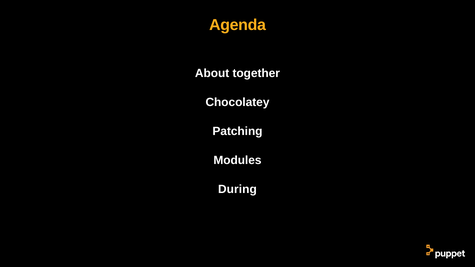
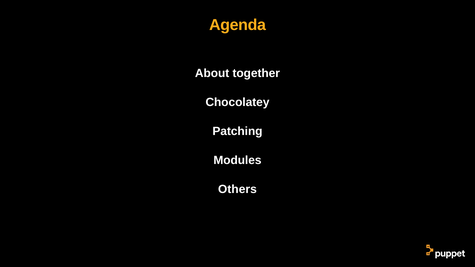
During: During -> Others (237, 189)
